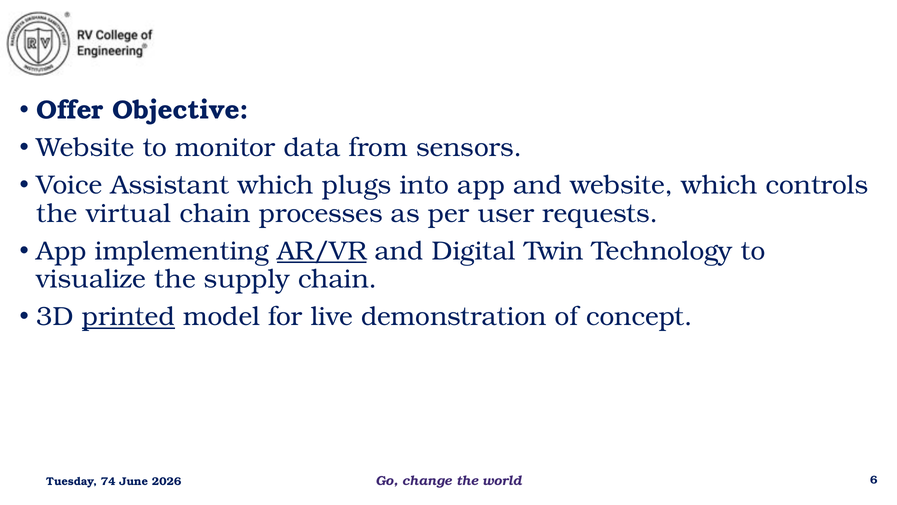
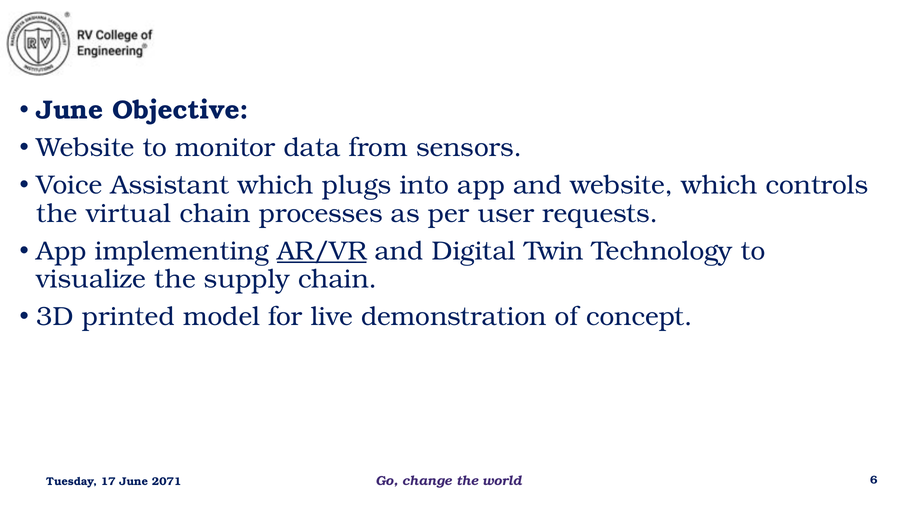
Offer: Offer -> June (70, 110)
printed underline: present -> none (128, 317)
74: 74 -> 17 (108, 481)
2026: 2026 -> 2071 (167, 481)
